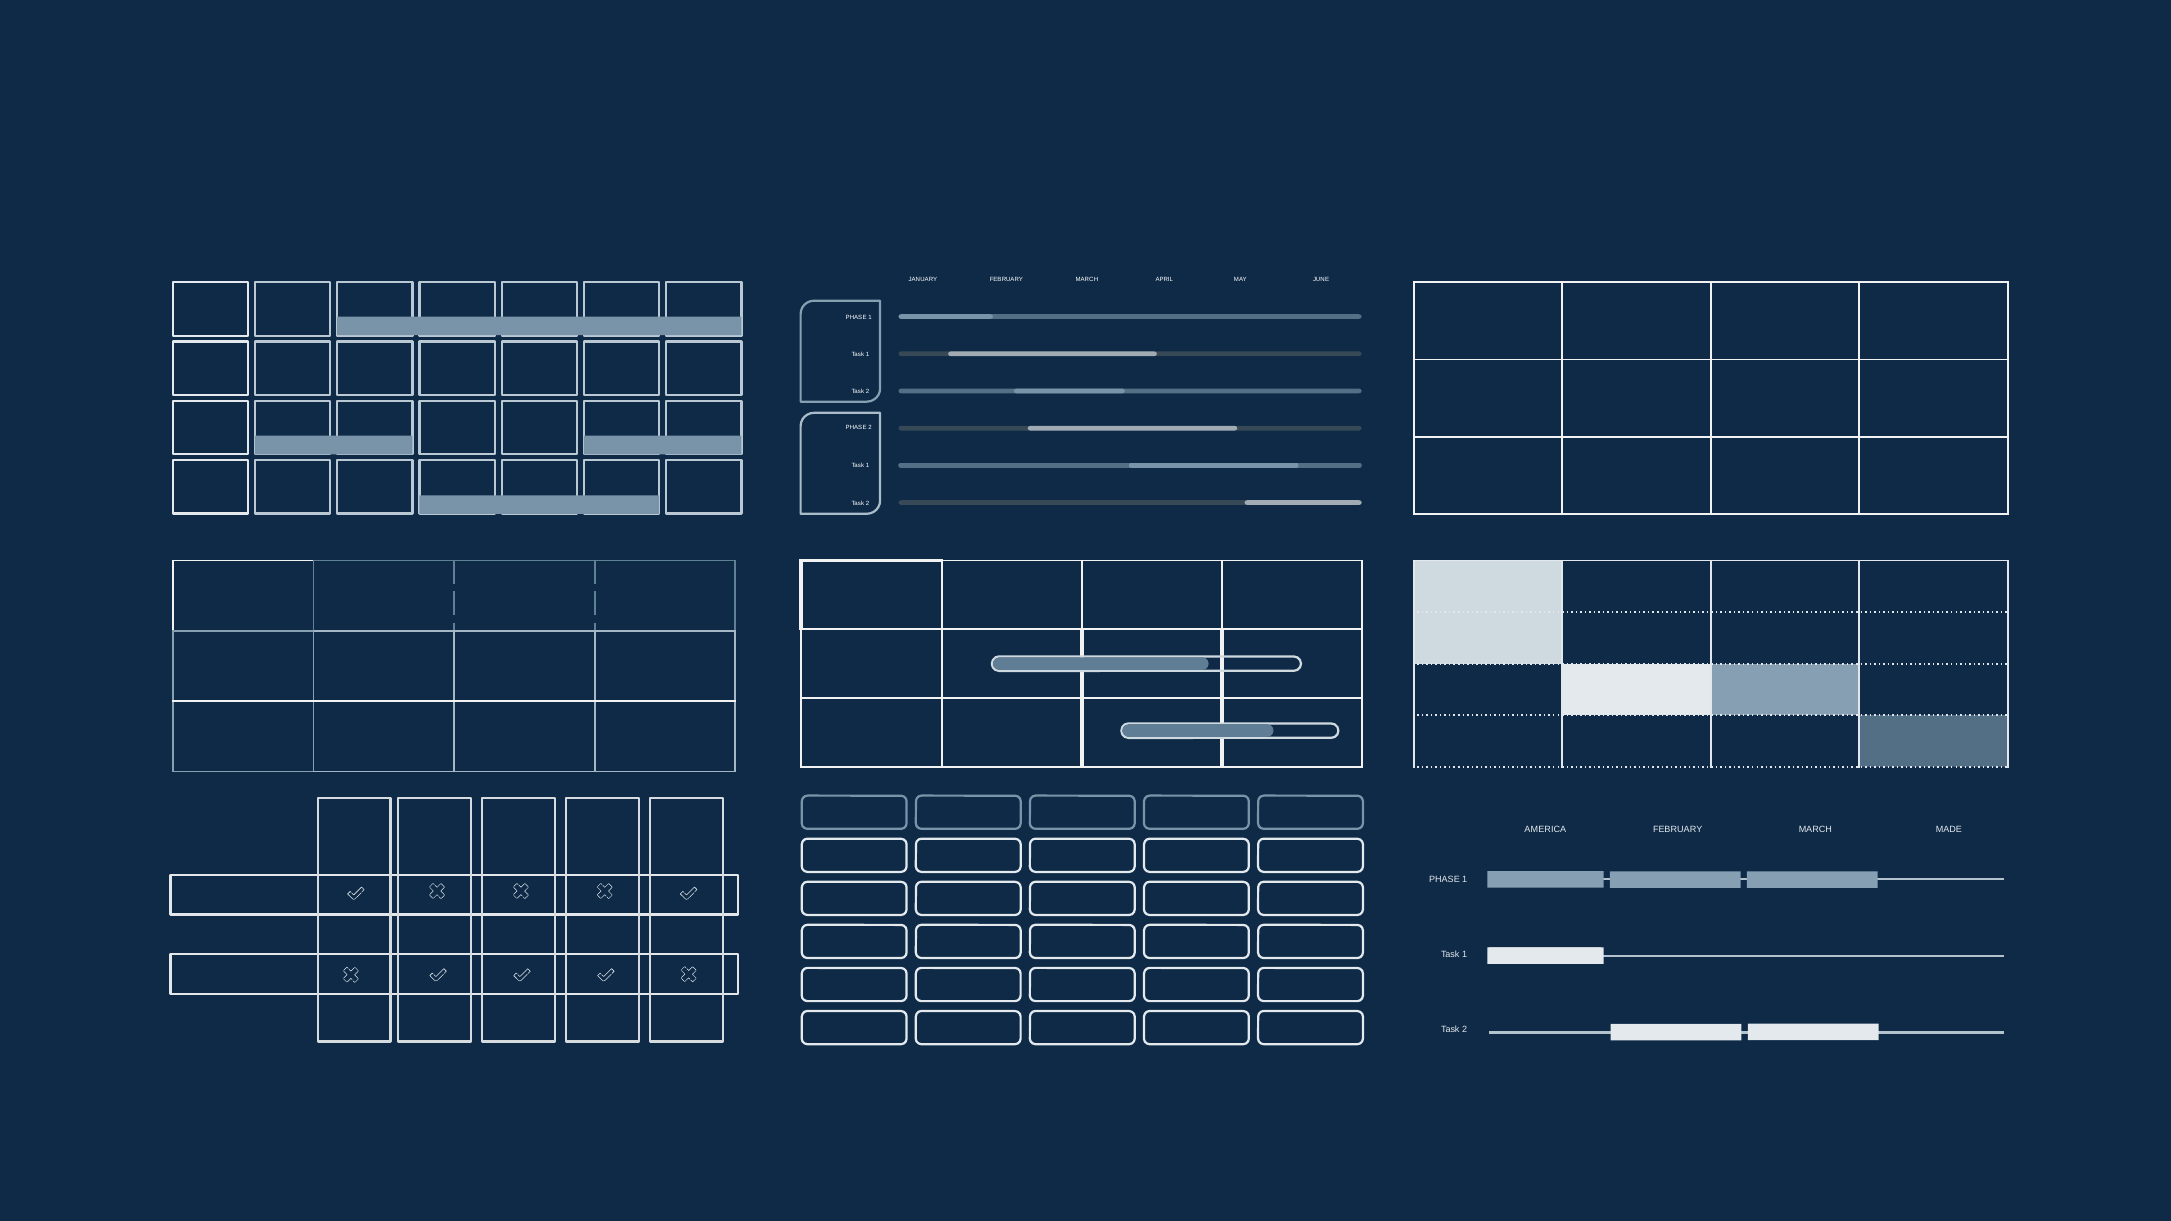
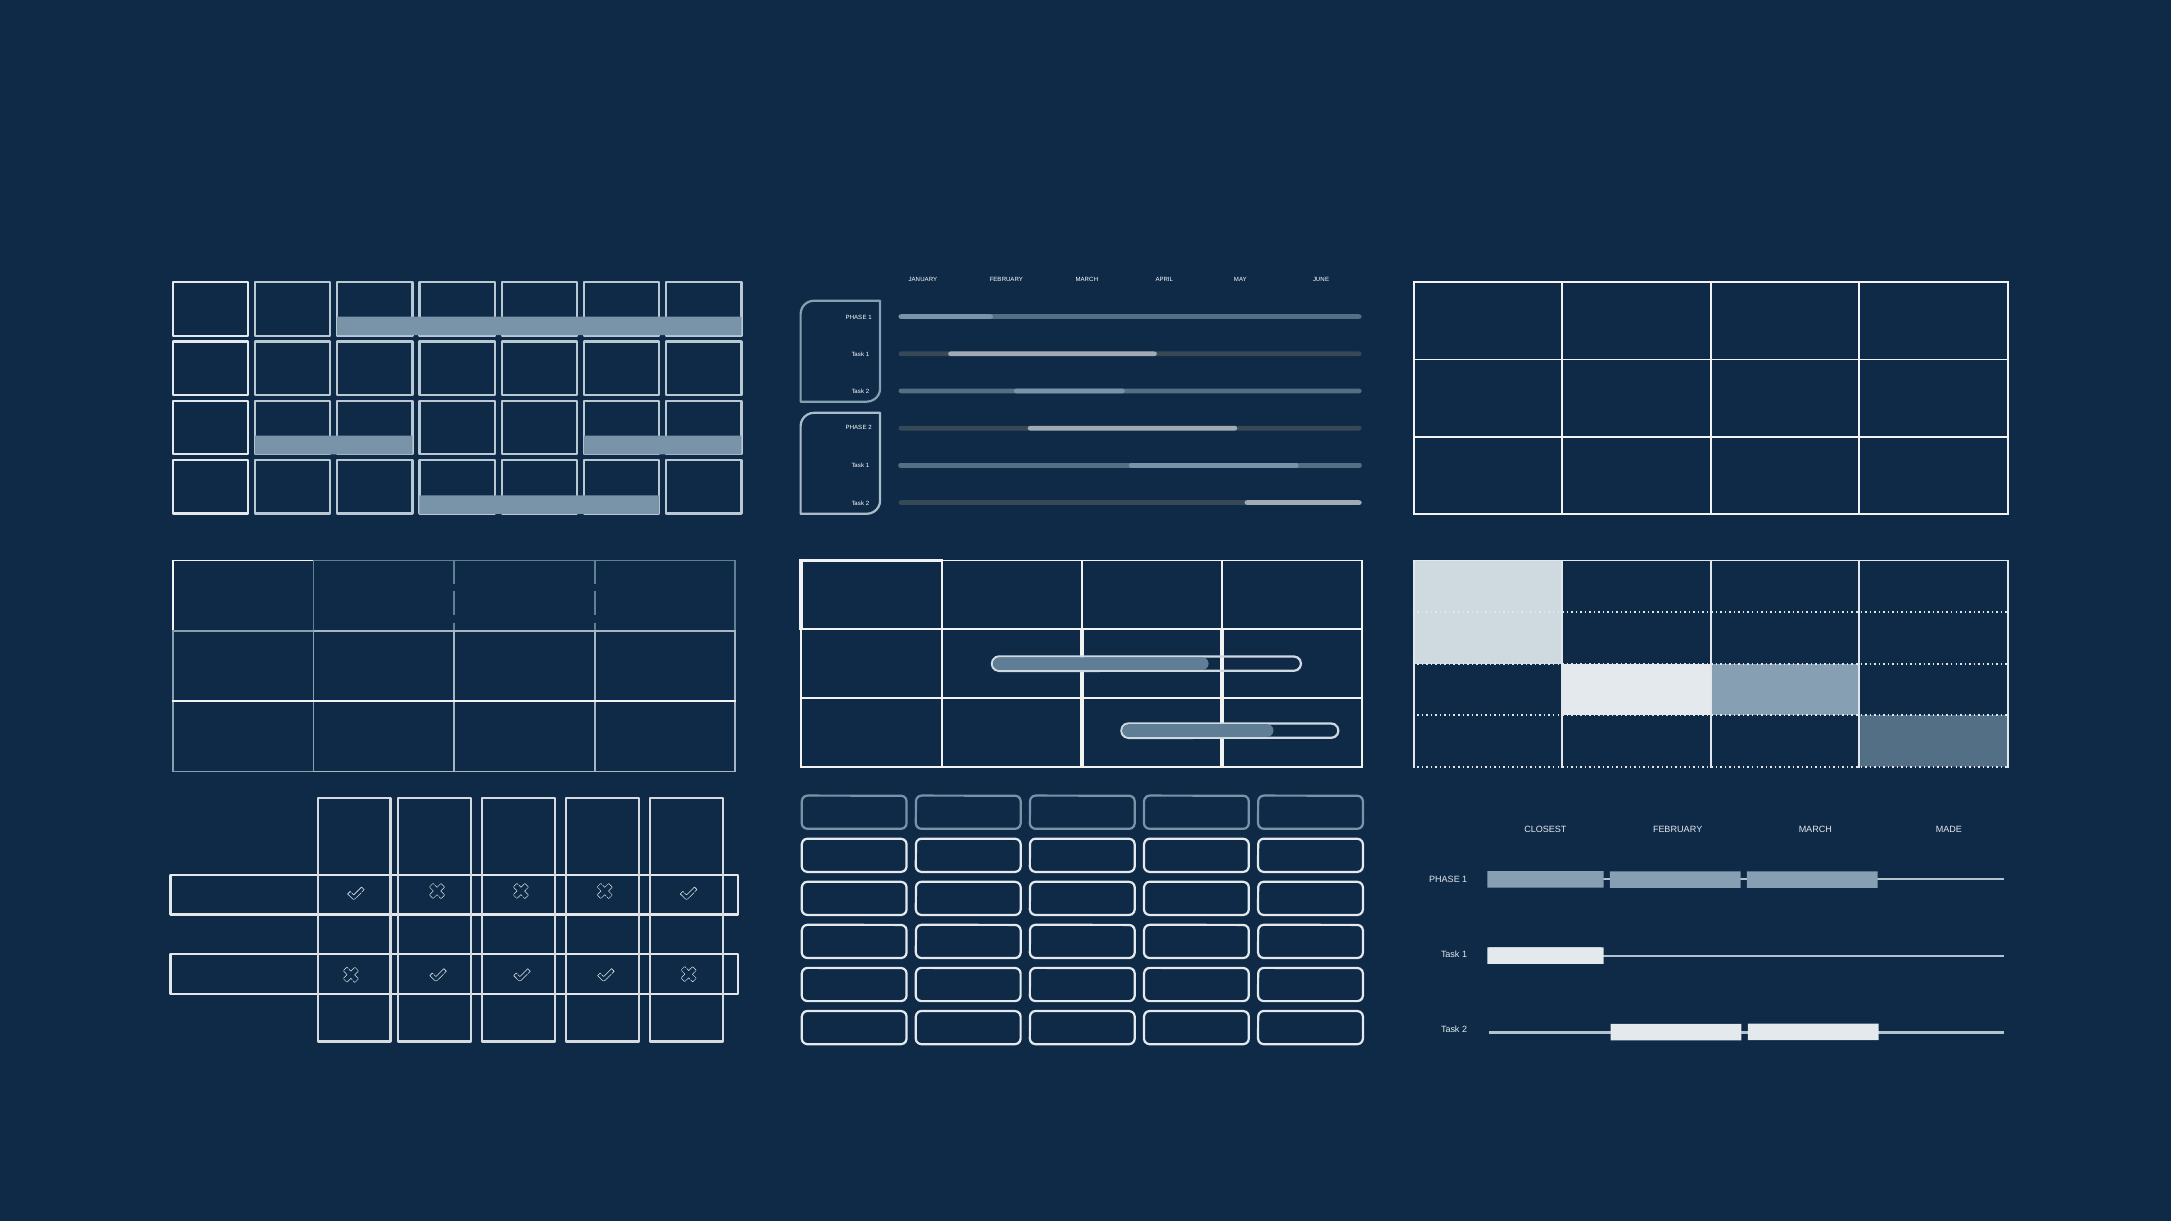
AMERICA: AMERICA -> CLOSEST (1545, 830)
